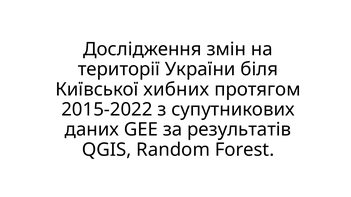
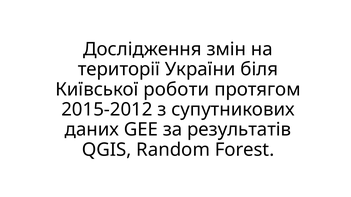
хибних: хибних -> роботи (176, 90)
2015-2022: 2015-2022 -> 2015-2012 (107, 110)
